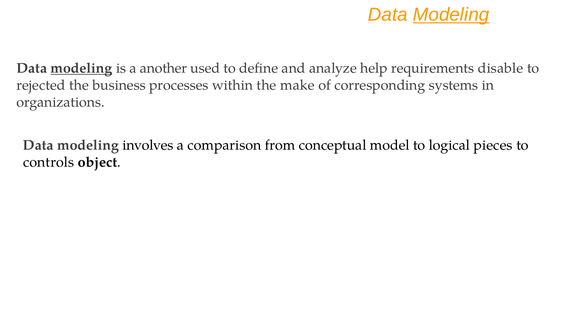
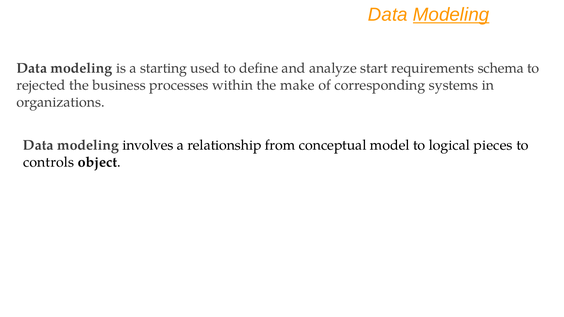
modeling underline: present -> none (82, 68)
another: another -> starting (164, 68)
help: help -> start (374, 68)
disable: disable -> schema (501, 68)
comparison: comparison -> relationship (224, 145)
